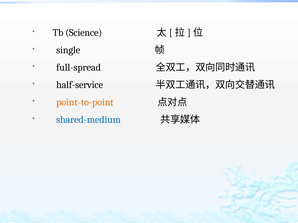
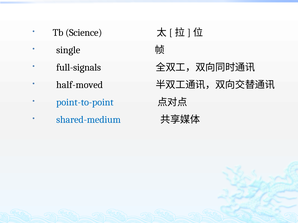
full-spread: full-spread -> full-signals (79, 68)
half-service: half-service -> half-moved (80, 85)
point-to-point colour: orange -> blue (85, 103)
